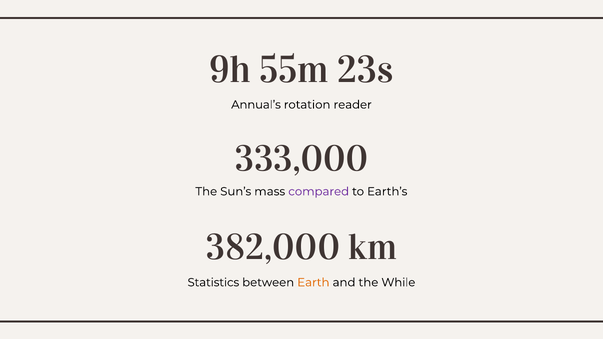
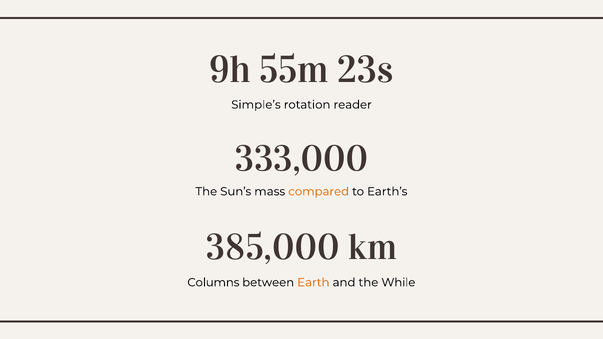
Annual’s: Annual’s -> Simple’s (256, 105)
compared colour: purple -> orange (319, 192)
382,000: 382,000 -> 385,000 (273, 248)
Statistics: Statistics -> Columns (213, 283)
